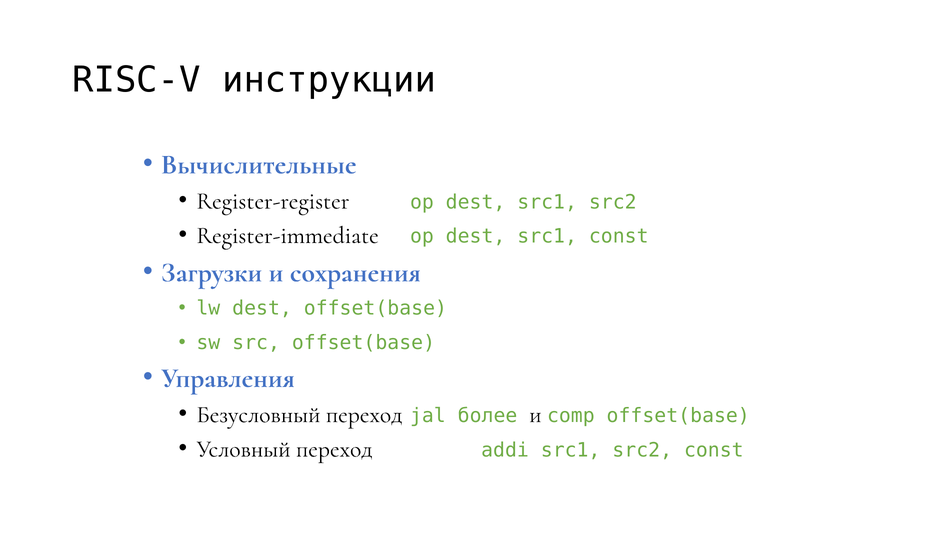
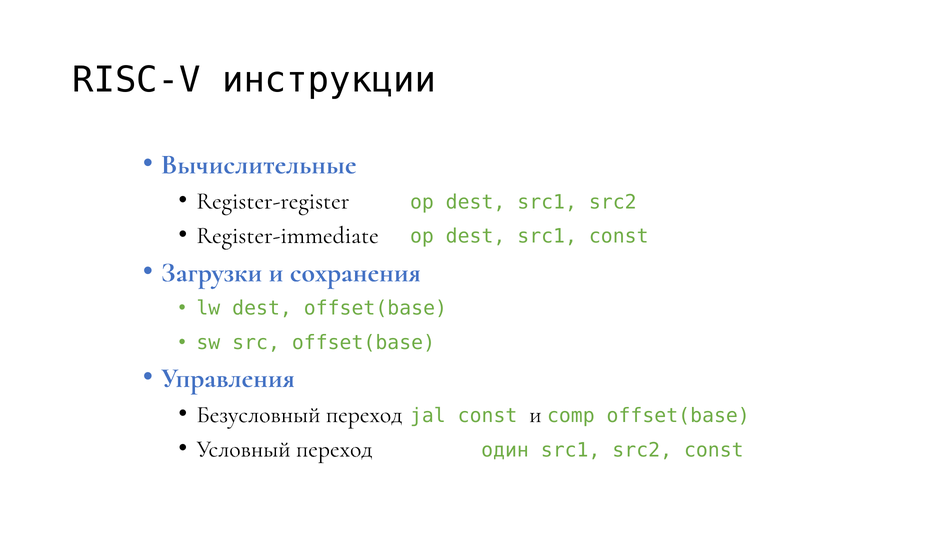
jal более: более -> const (488, 415)
addi: addi -> один (505, 450)
